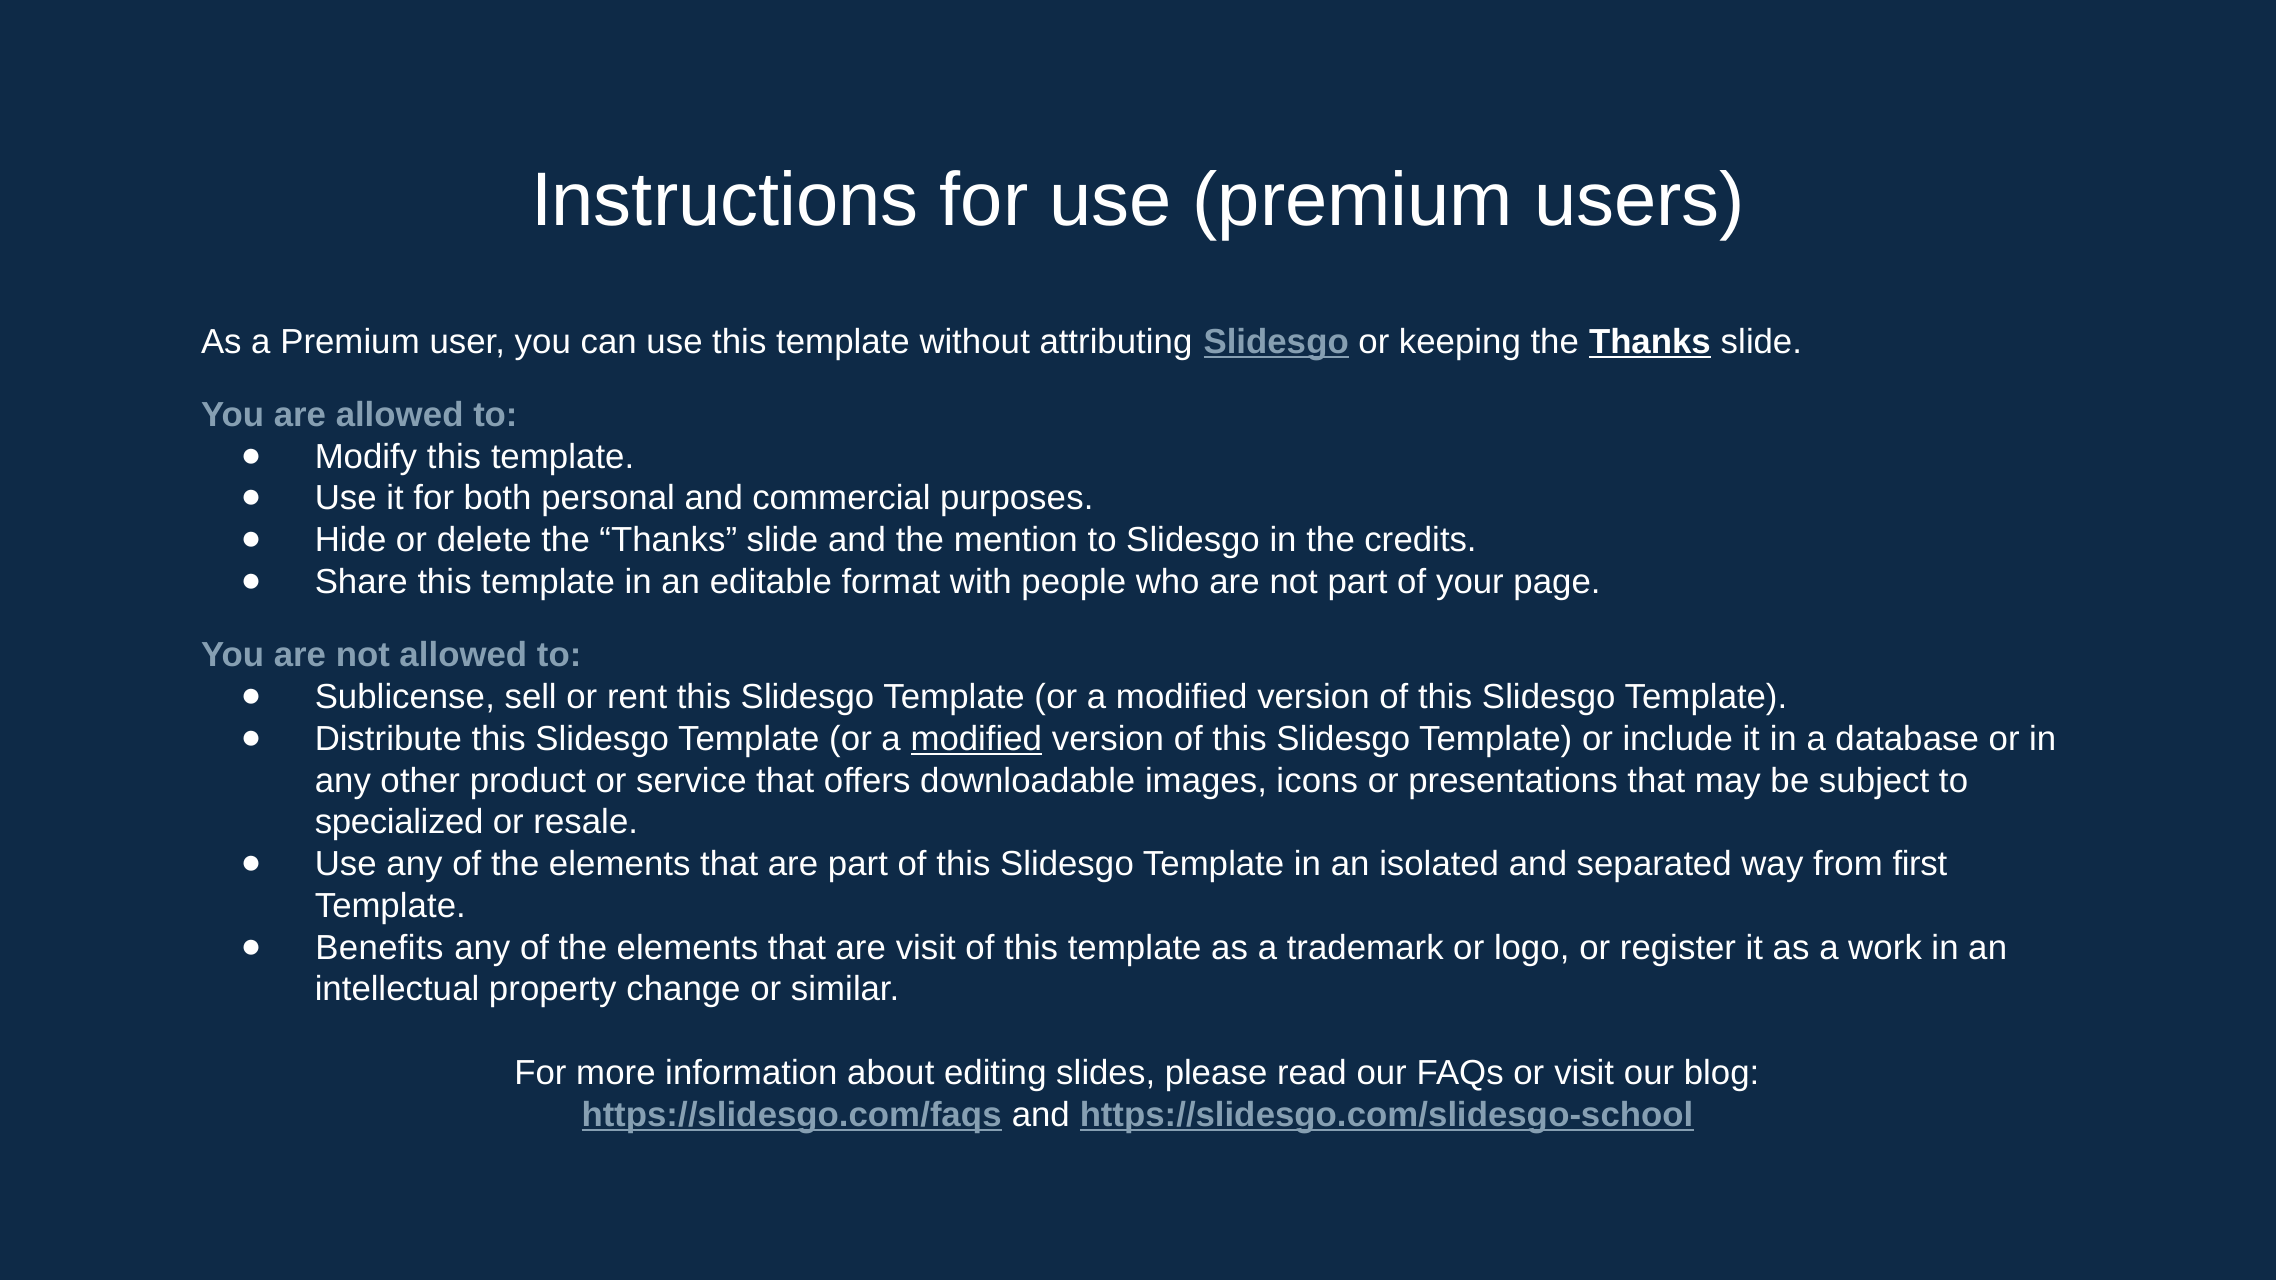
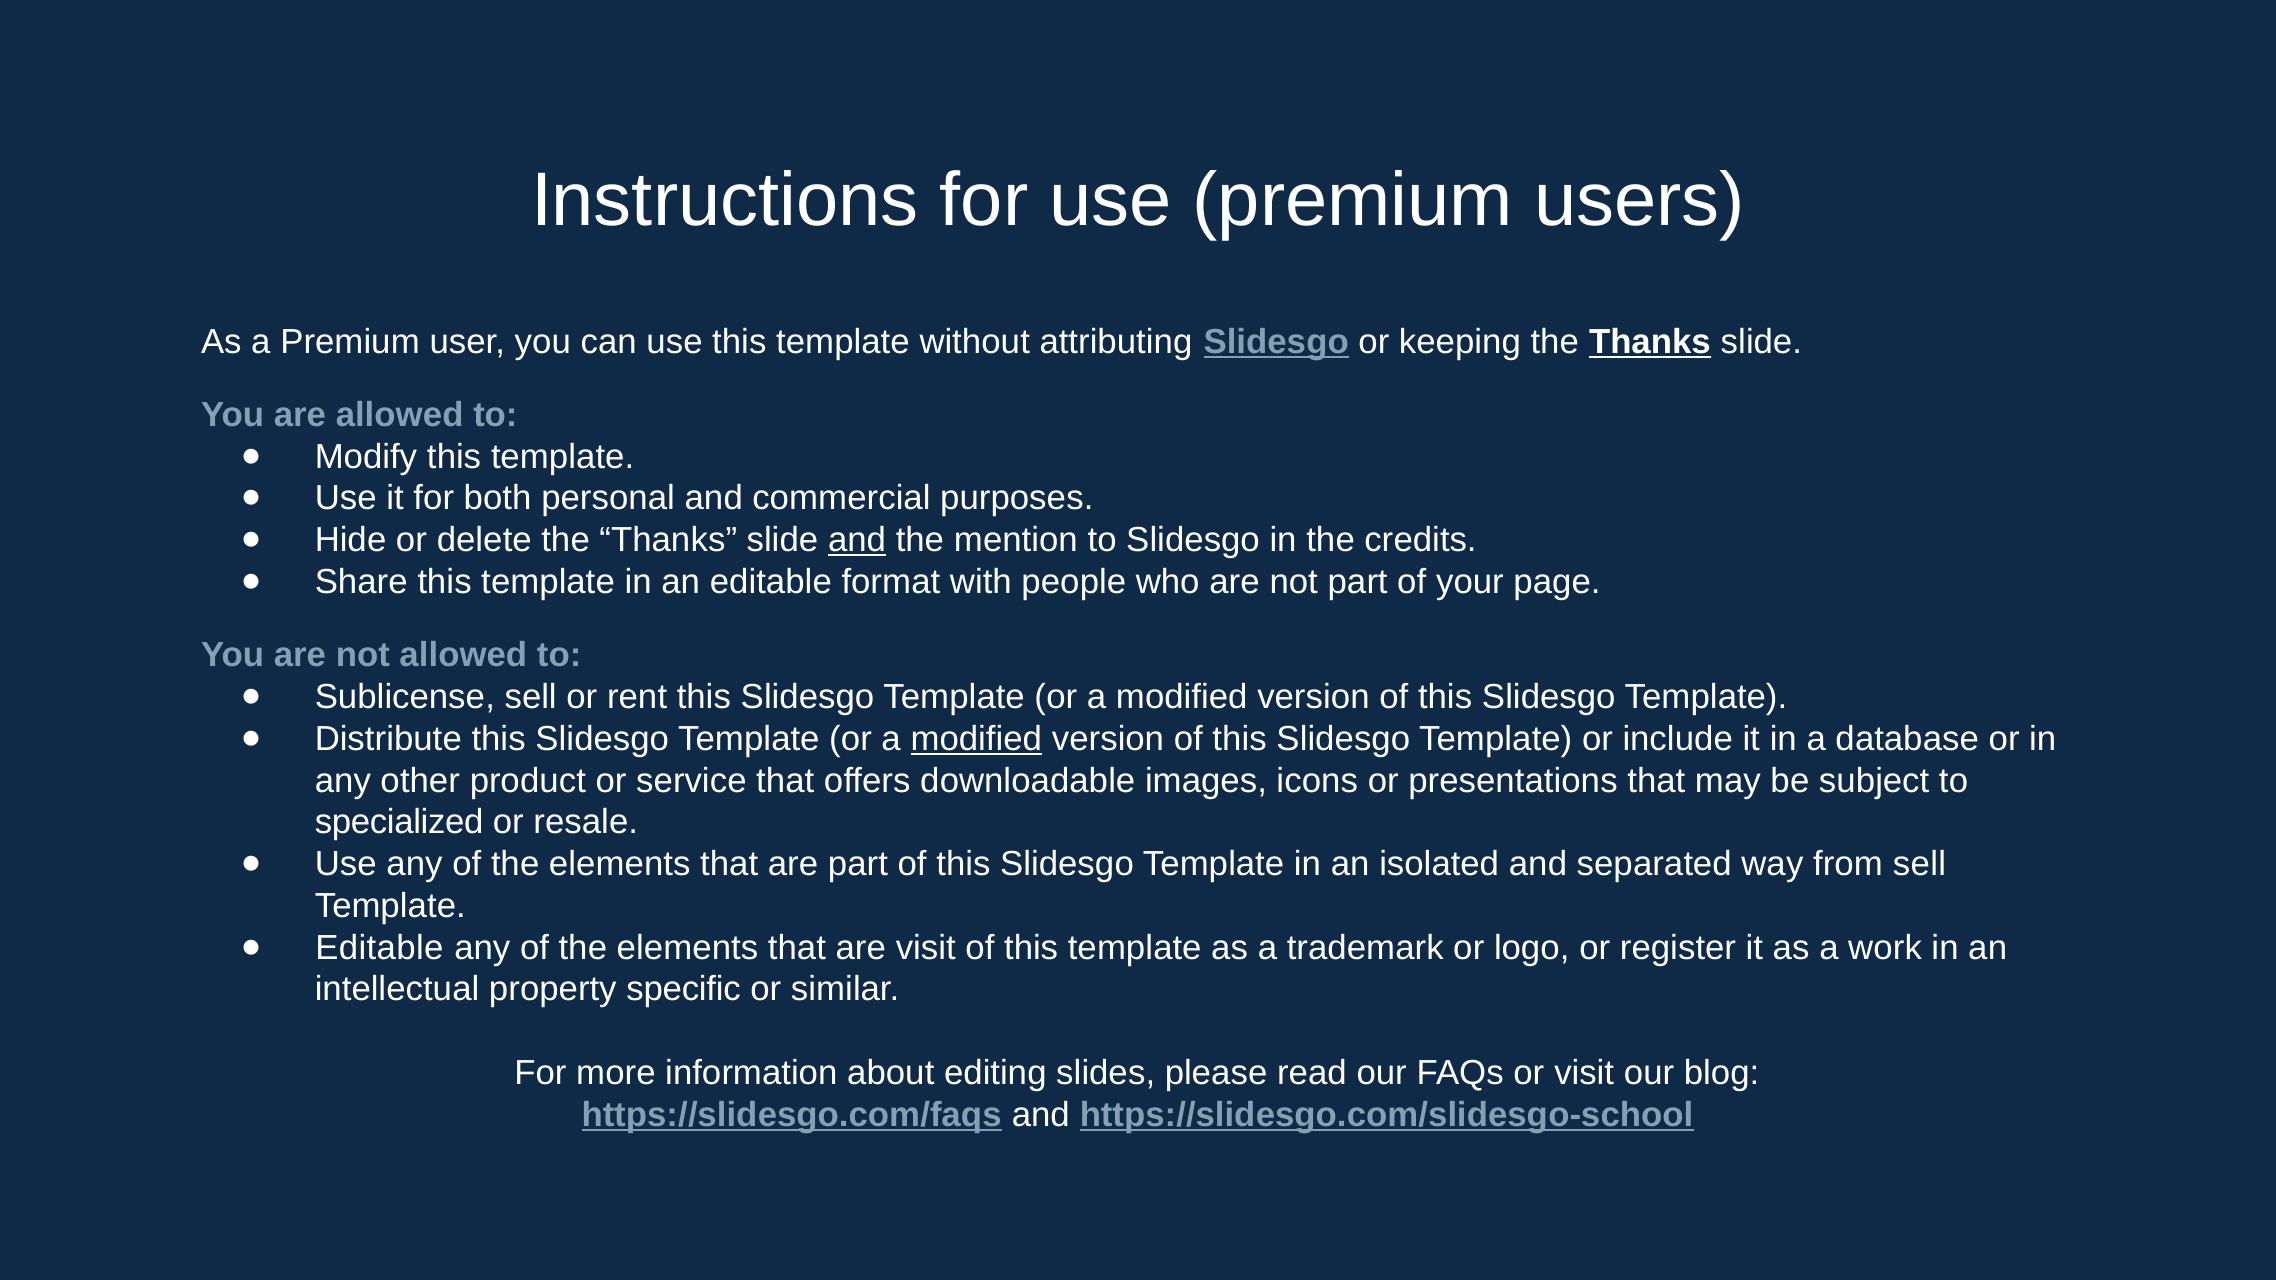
and underline: none -> present (857, 540)
from first: first -> sell (1920, 864)
Benefits: Benefits -> Editable (379, 948)
change: change -> specific (684, 990)
